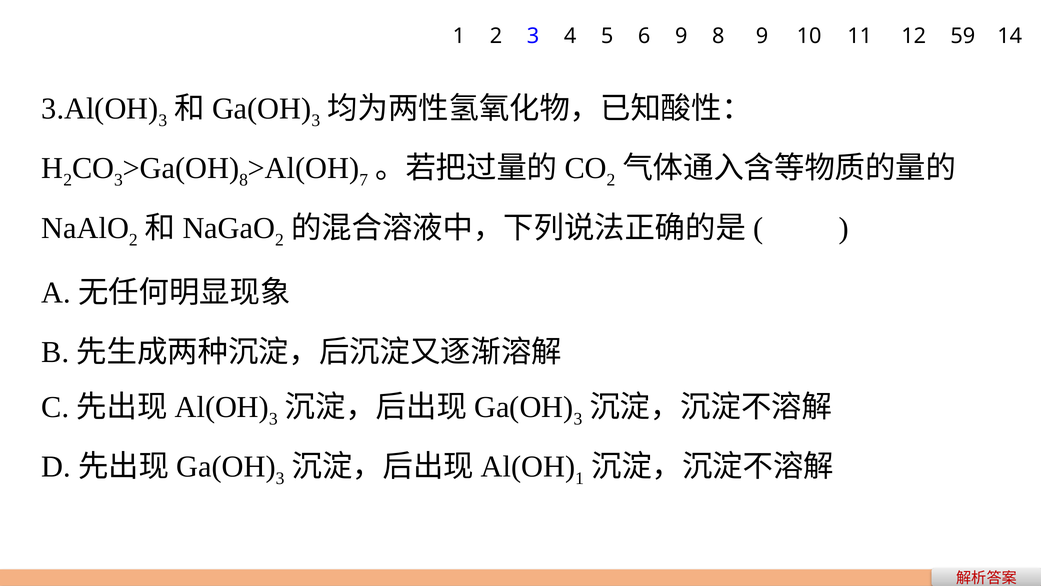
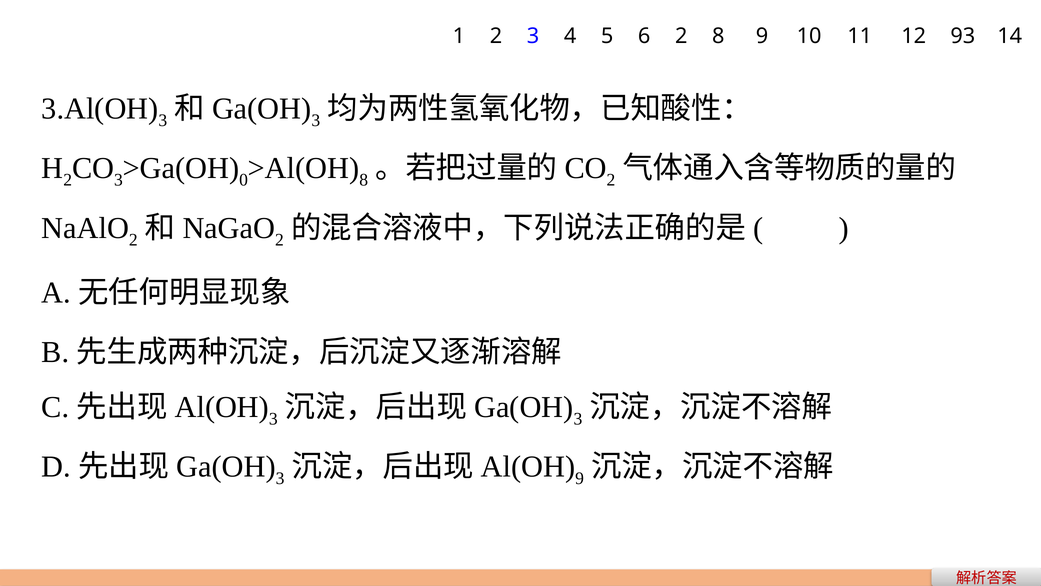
6 9: 9 -> 2 (681, 36)
59: 59 -> 93 (963, 36)
8: 8 -> 0 (244, 180)
7: 7 -> 8 (364, 180)
1: 1 -> 9 (580, 478)
